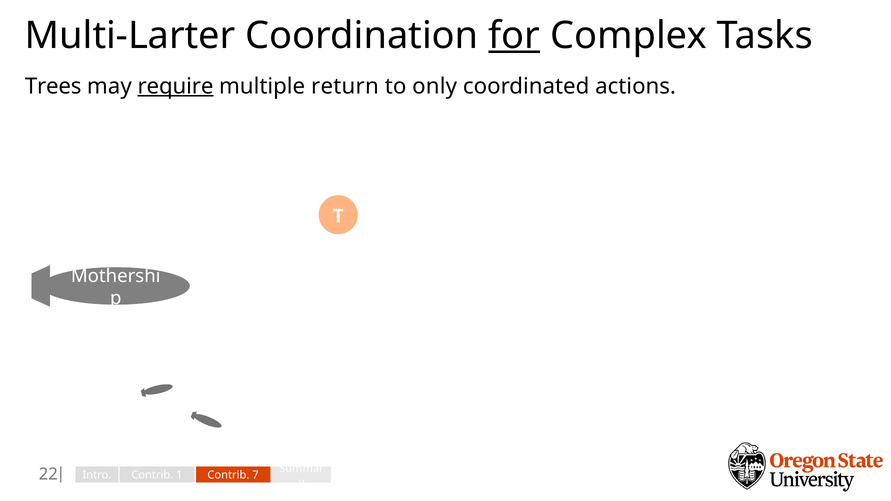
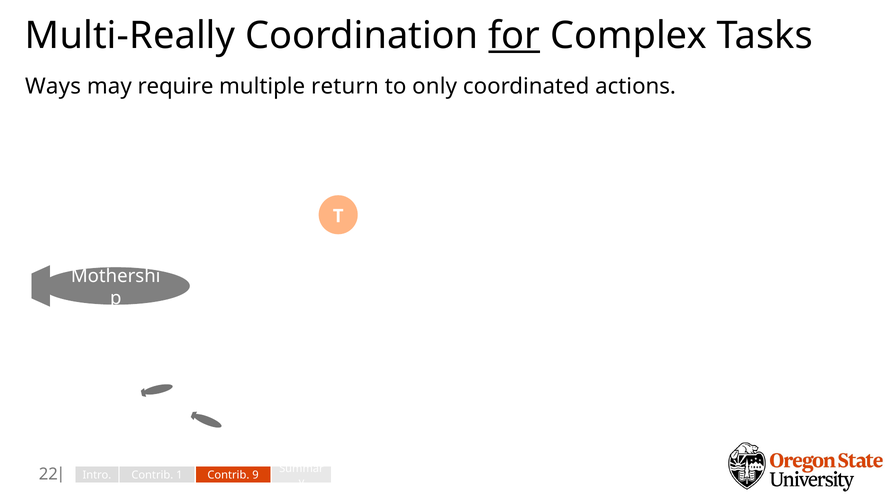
Multi-Larter: Multi-Larter -> Multi-Really (130, 36)
Trees: Trees -> Ways (53, 86)
require underline: present -> none (175, 86)
7: 7 -> 9 (255, 475)
